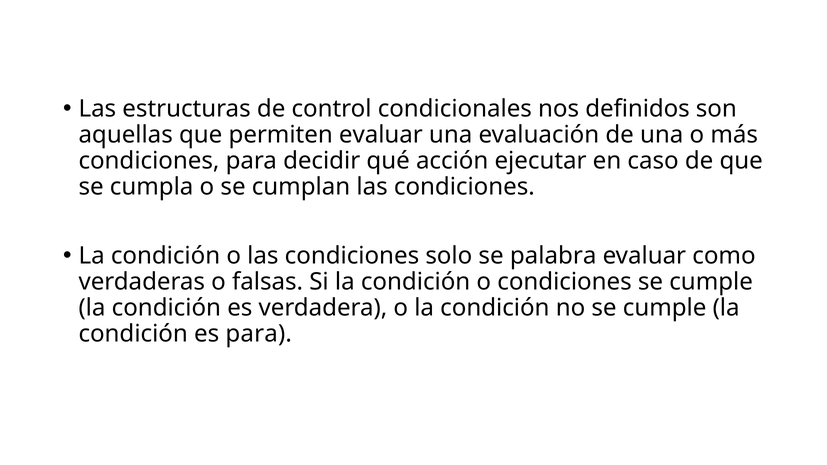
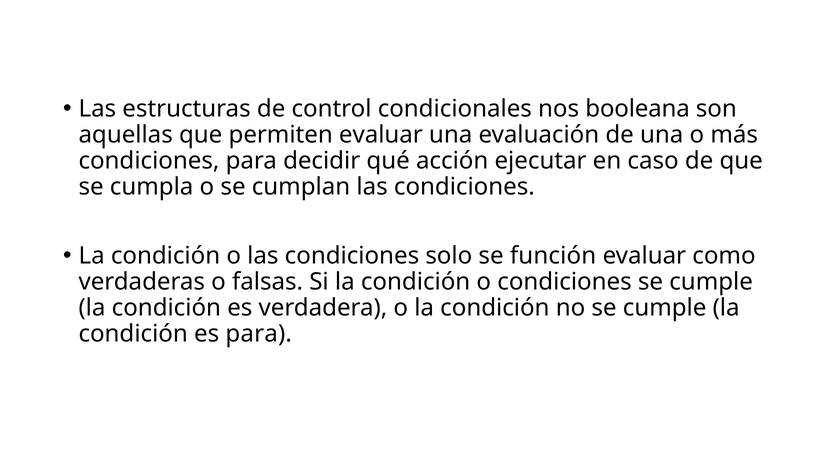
definidos: definidos -> booleana (638, 109)
palabra: palabra -> función (553, 256)
